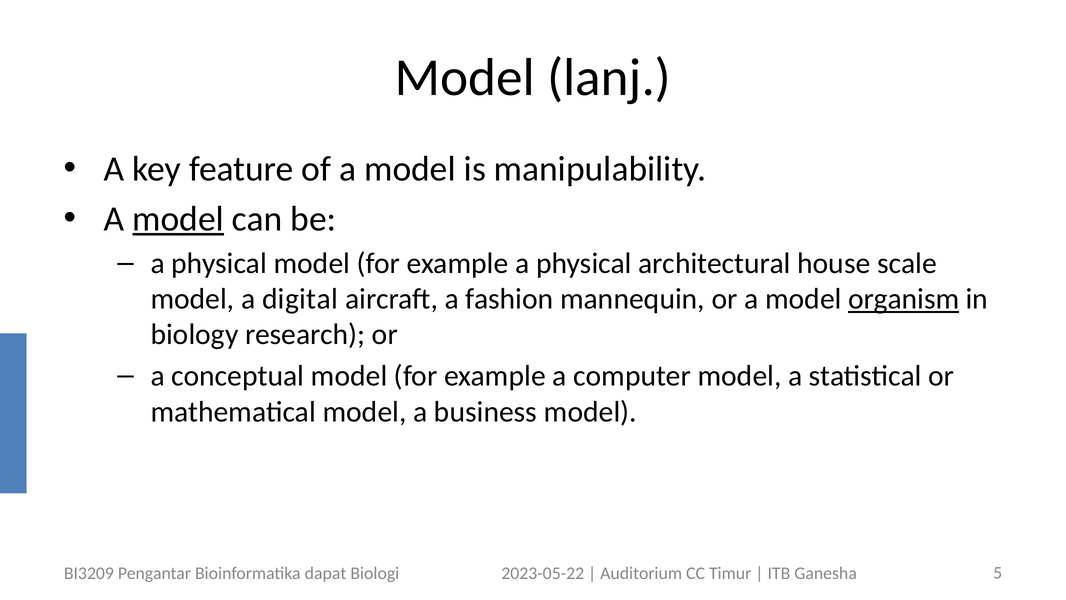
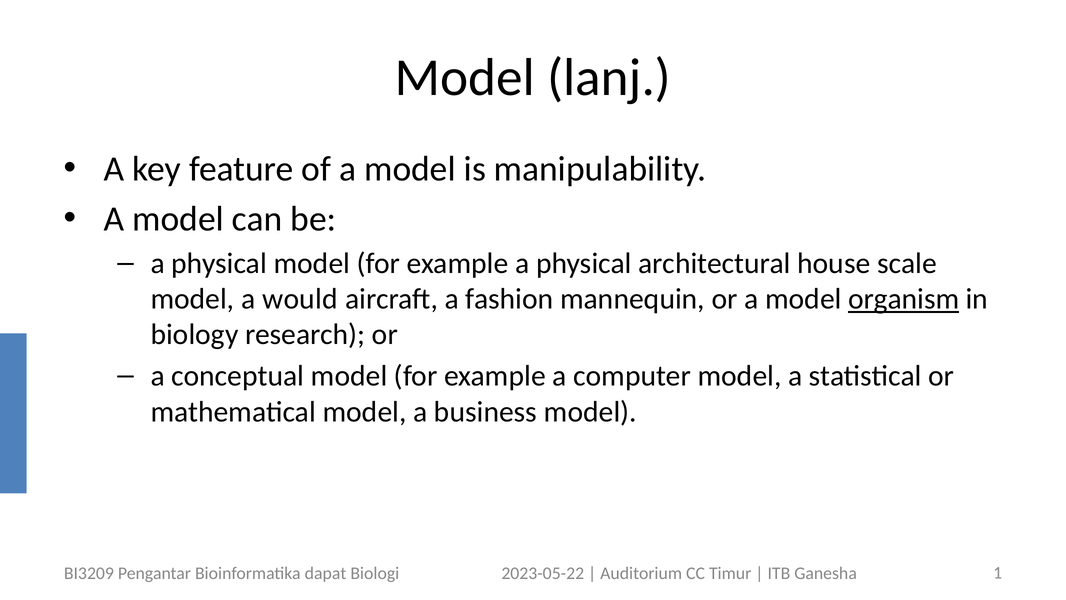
model underline: present -> none (178, 219)
digital: digital -> would (300, 299)
5: 5 -> 1 (998, 573)
